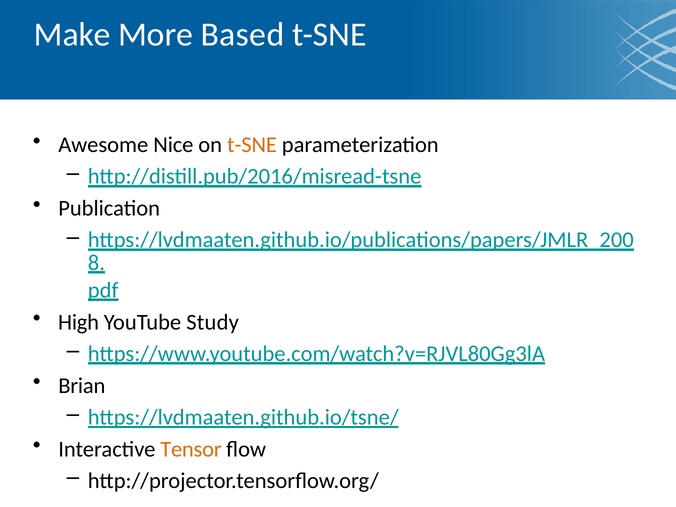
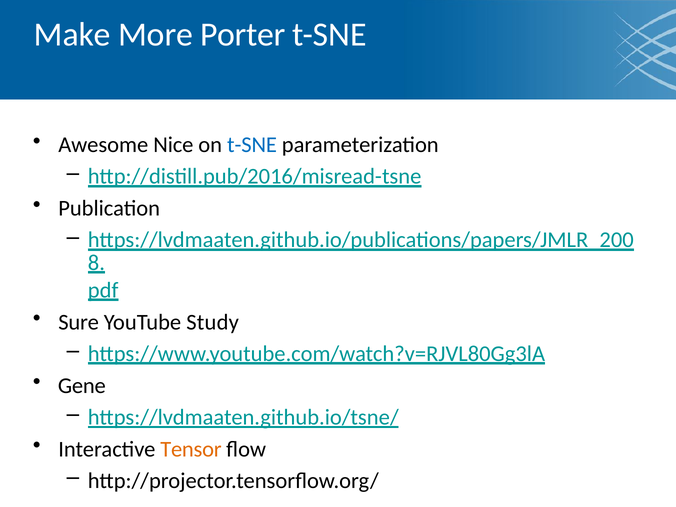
Based: Based -> Porter (243, 35)
t-SNE colour: orange -> blue (252, 145)
High: High -> Sure (79, 322)
Brian: Brian -> Gene (82, 386)
